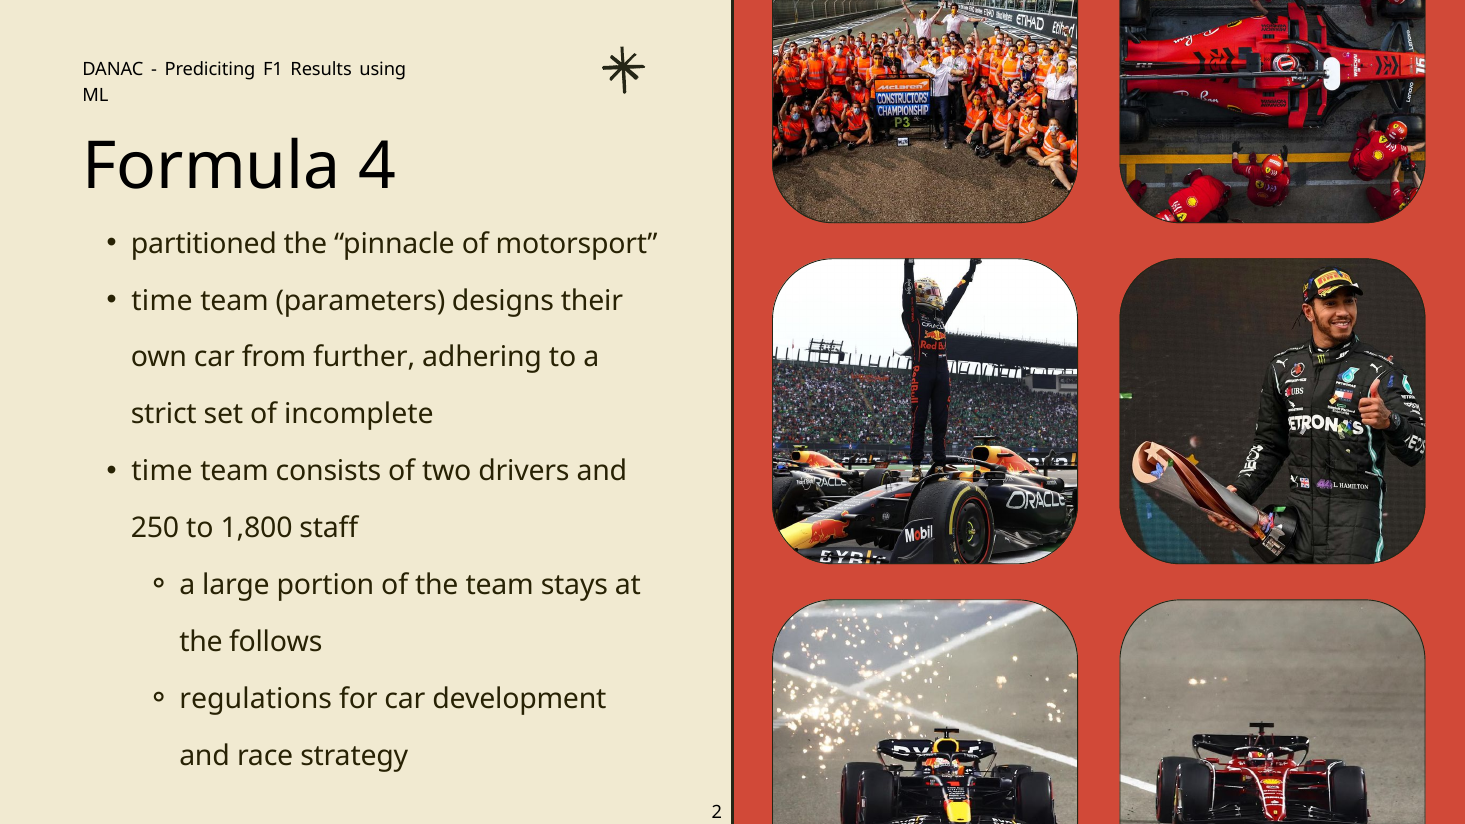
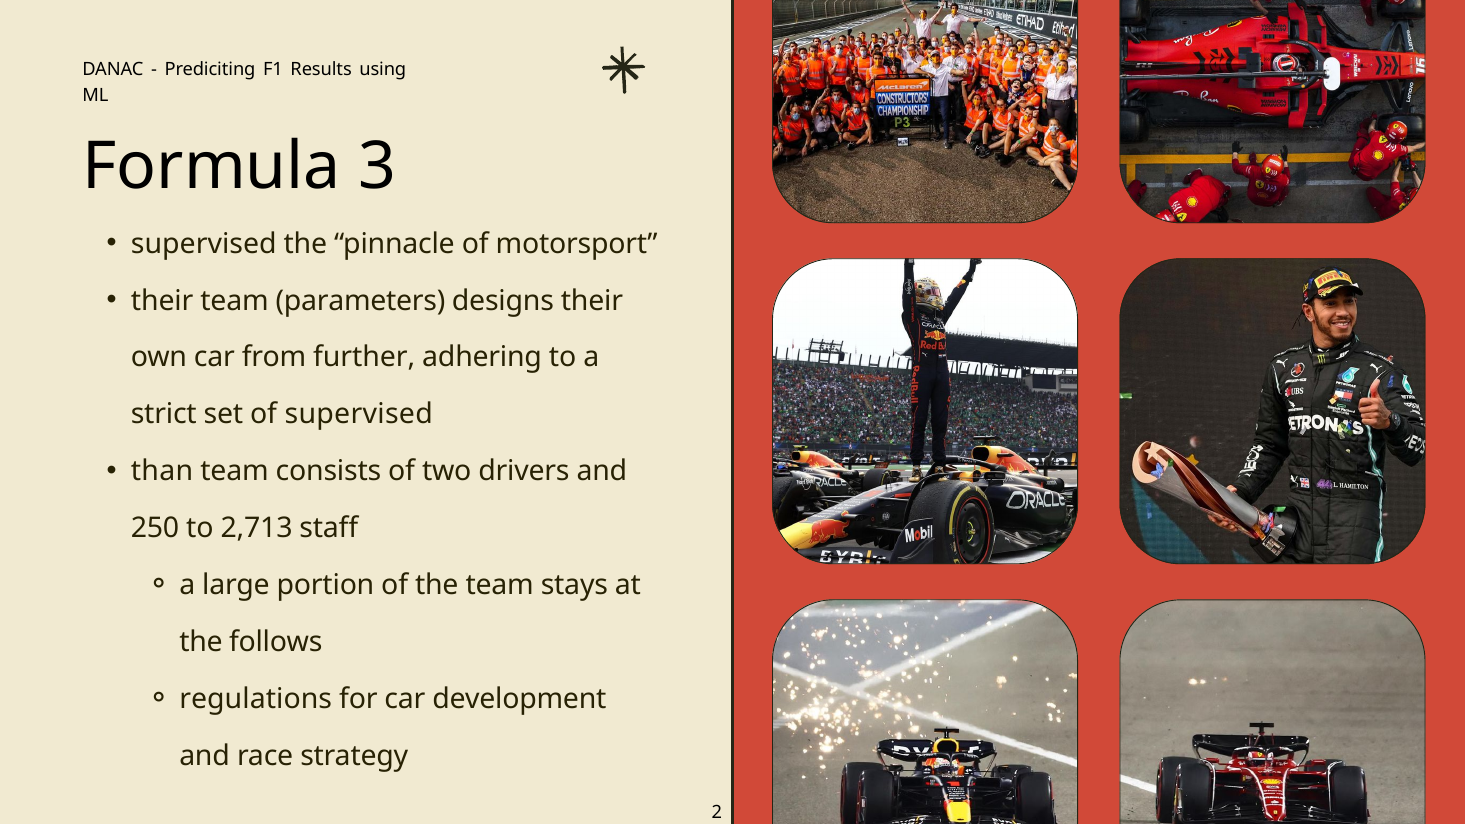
4: 4 -> 3 (377, 166)
partitioned: partitioned -> supervised (204, 244)
time: time -> their (162, 301)
of incomplete: incomplete -> supervised (359, 415)
time: time -> than (162, 472)
1,800: 1,800 -> 2,713 (257, 528)
